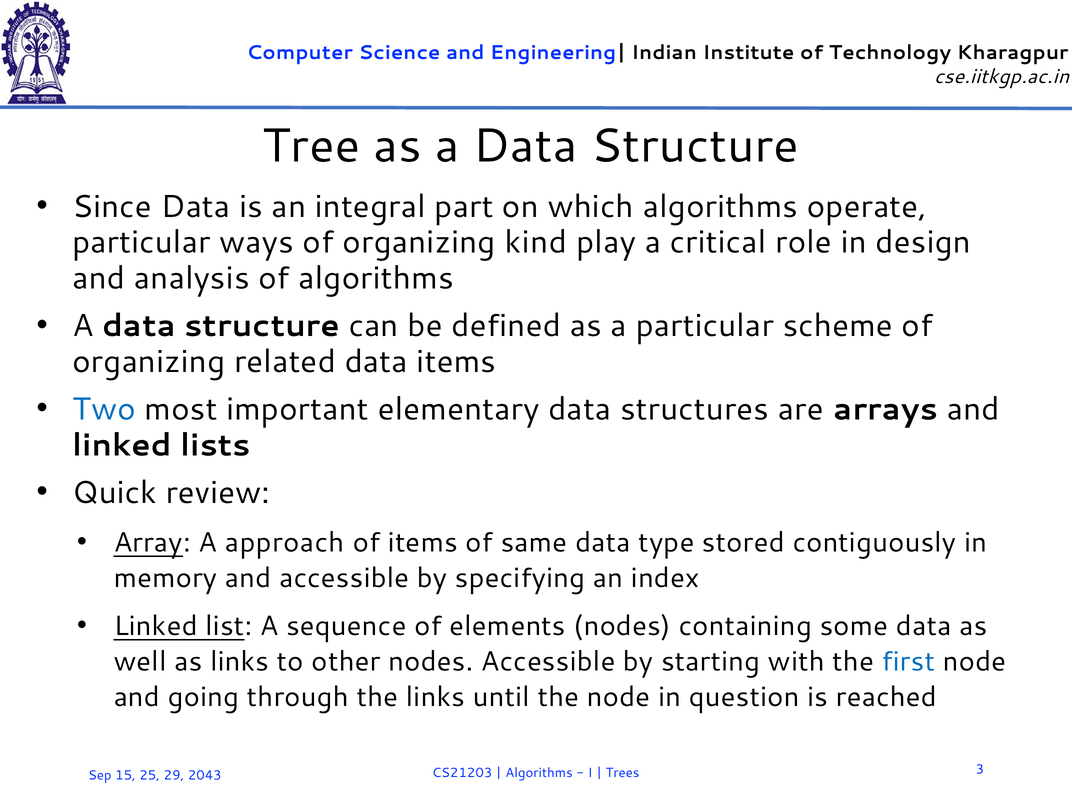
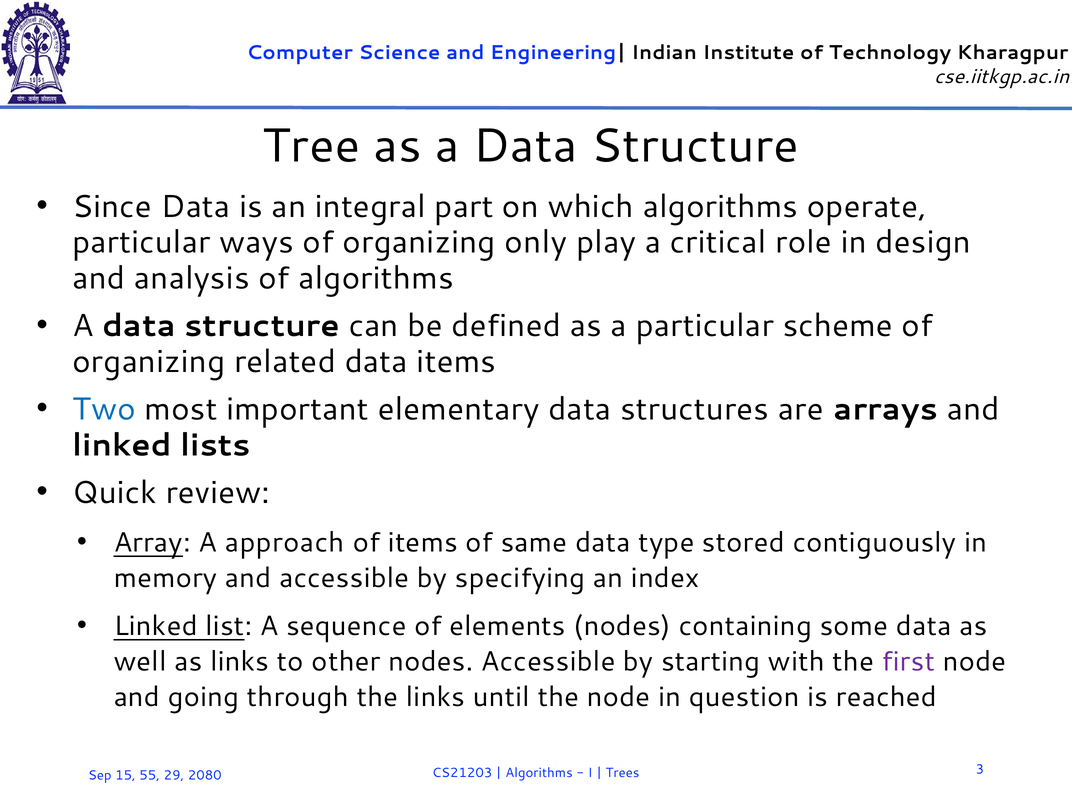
kind: kind -> only (536, 243)
first colour: blue -> purple (908, 662)
25: 25 -> 55 (150, 775)
2043: 2043 -> 2080 (205, 775)
